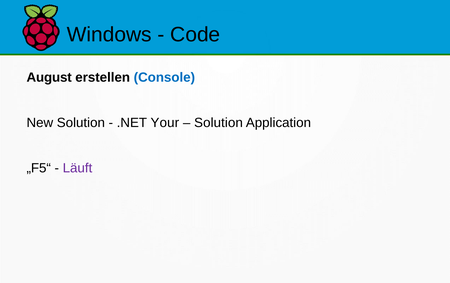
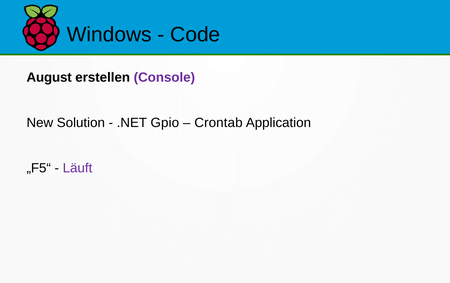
Console colour: blue -> purple (164, 77)
Your: Your -> Gpio (165, 123)
Solution: Solution -> Crontab (218, 123)
